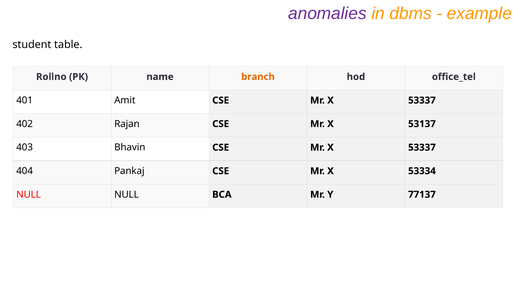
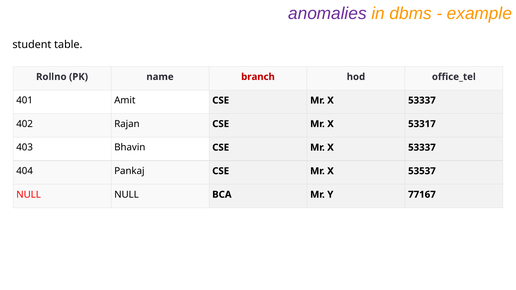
branch colour: orange -> red (258, 77)
53137: 53137 -> 53317 (422, 124)
53334: 53334 -> 53537 (422, 171)
77137: 77137 -> 77167 (422, 195)
